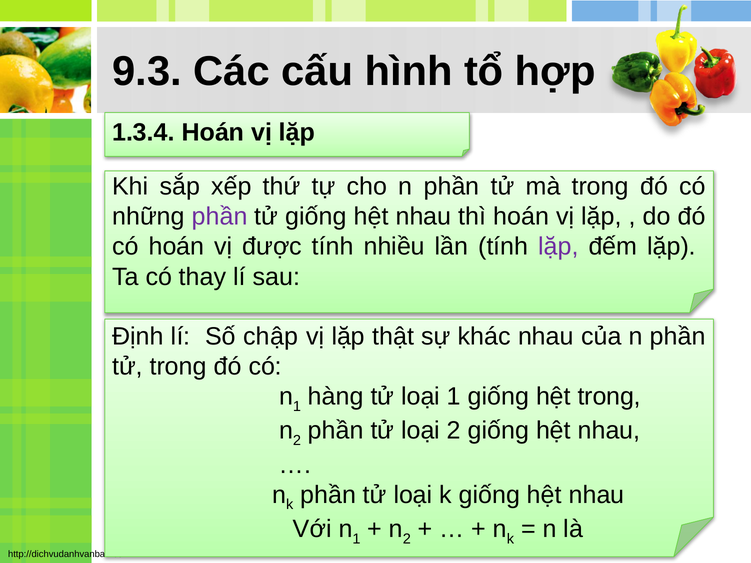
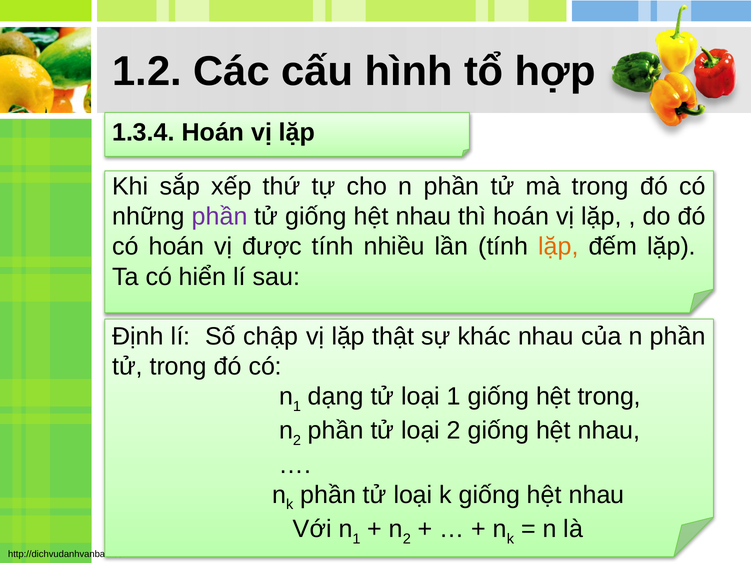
9.3: 9.3 -> 1.2 (147, 72)
lặp colour: purple -> orange (558, 247)
thay: thay -> hiển (203, 277)
hàng: hàng -> dạng (336, 397)
